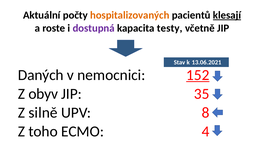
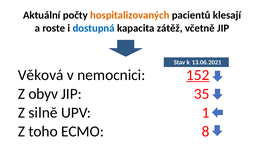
klesají underline: present -> none (227, 15)
dostupná colour: purple -> blue (94, 28)
testy: testy -> zátěž (170, 28)
Daných: Daných -> Věková (41, 75)
8: 8 -> 1 (206, 113)
4: 4 -> 8 (206, 132)
